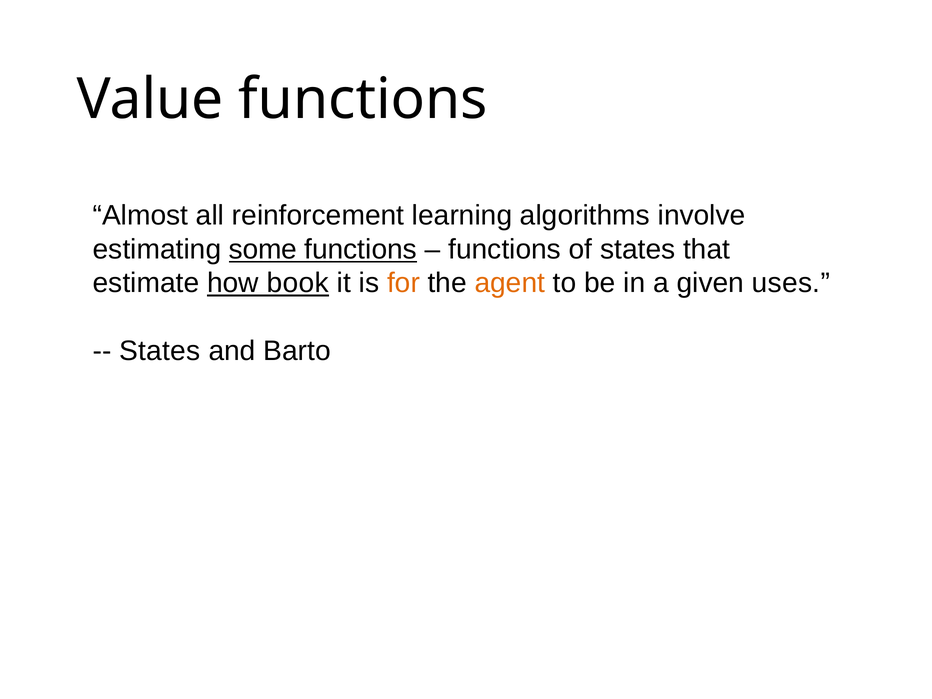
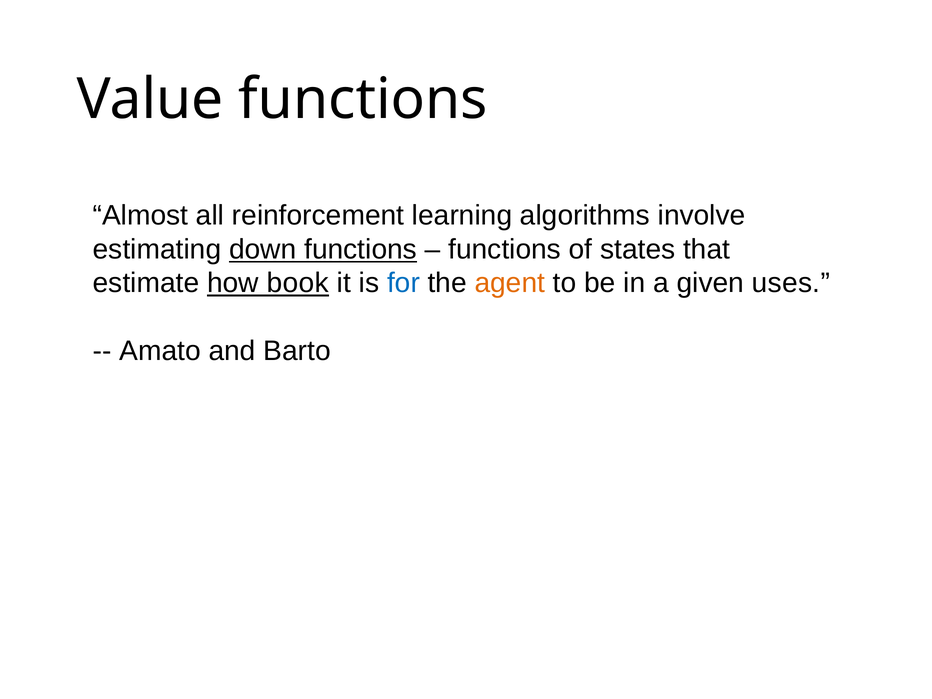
some: some -> down (263, 249)
for colour: orange -> blue (403, 283)
States: States -> Amato (160, 351)
